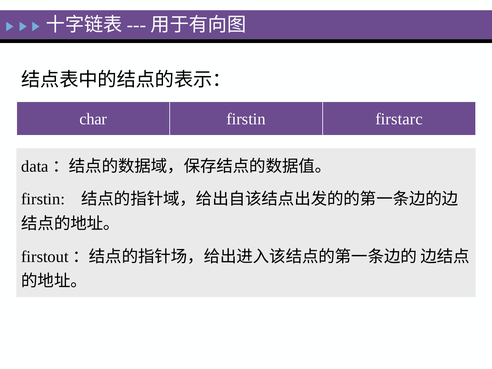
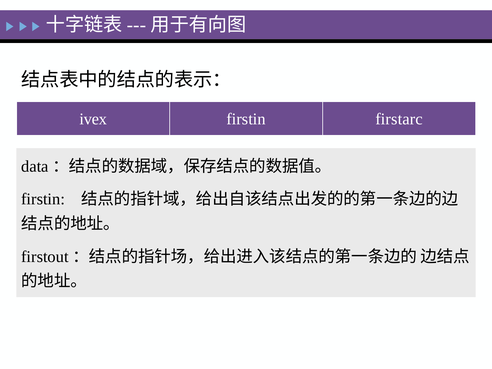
char: char -> ivex (93, 119)
